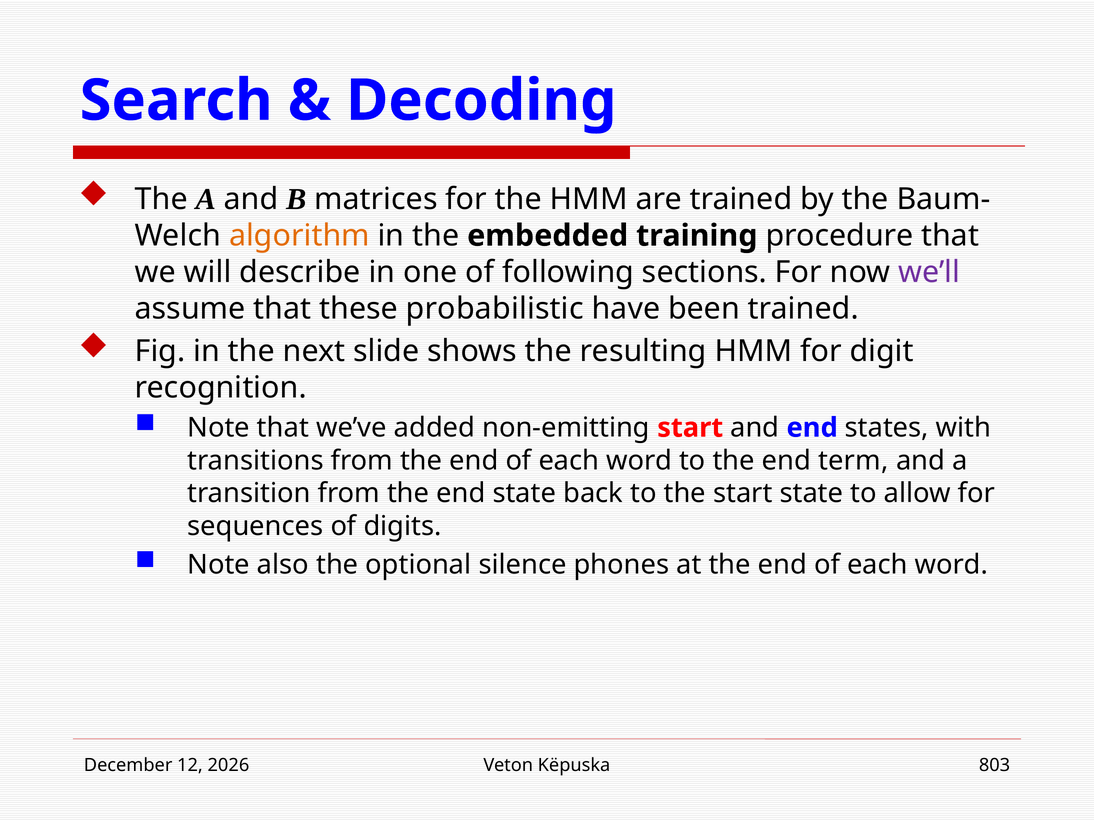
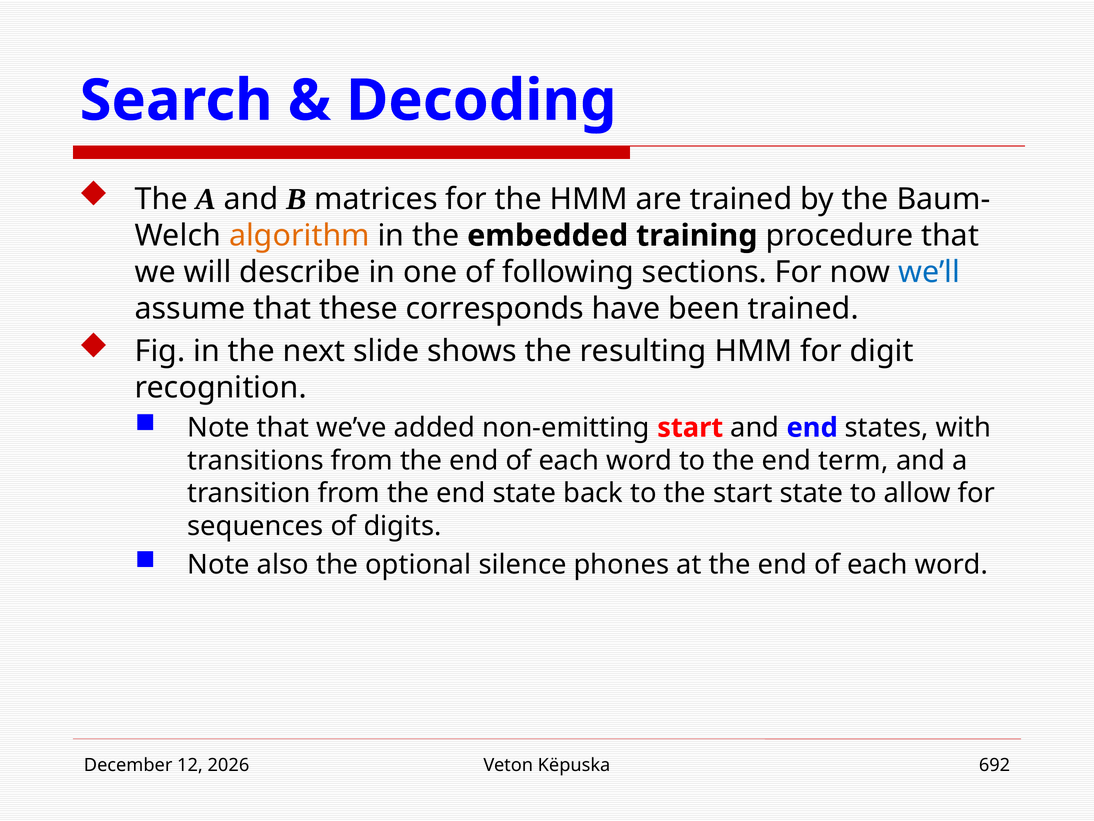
we’ll colour: purple -> blue (929, 272)
probabilistic: probabilistic -> corresponds (495, 309)
803: 803 -> 692 (995, 765)
